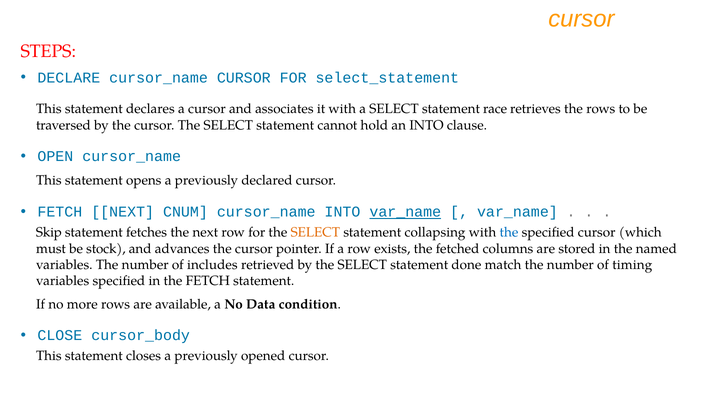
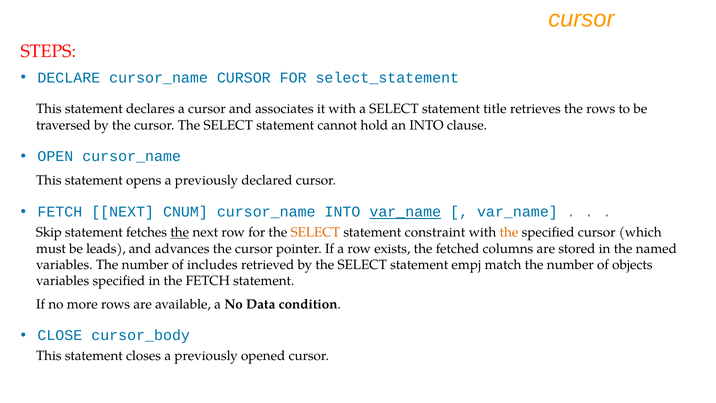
race: race -> title (495, 109)
the underline: none -> present (180, 232)
collapsing: collapsing -> constraint (435, 232)
the colour: blue -> orange (509, 232)
stock: stock -> leads (106, 248)
done: done -> empj (466, 265)
timing: timing -> objects (632, 265)
